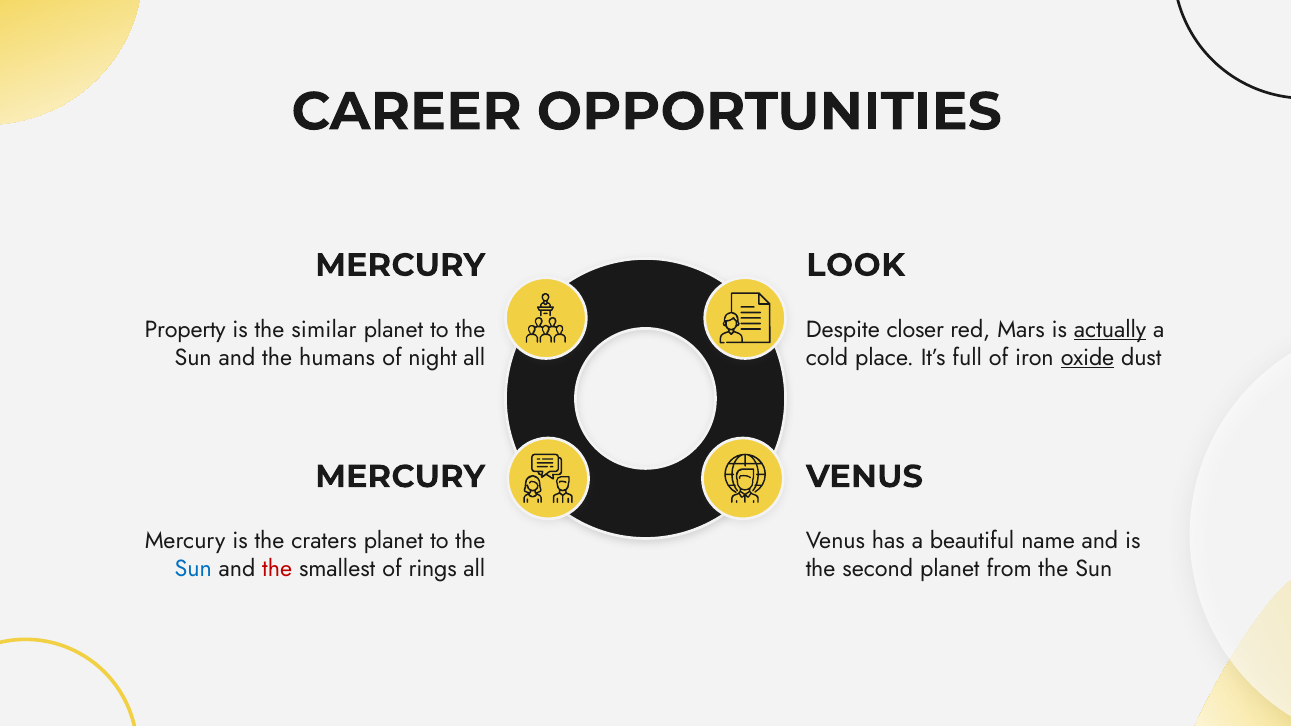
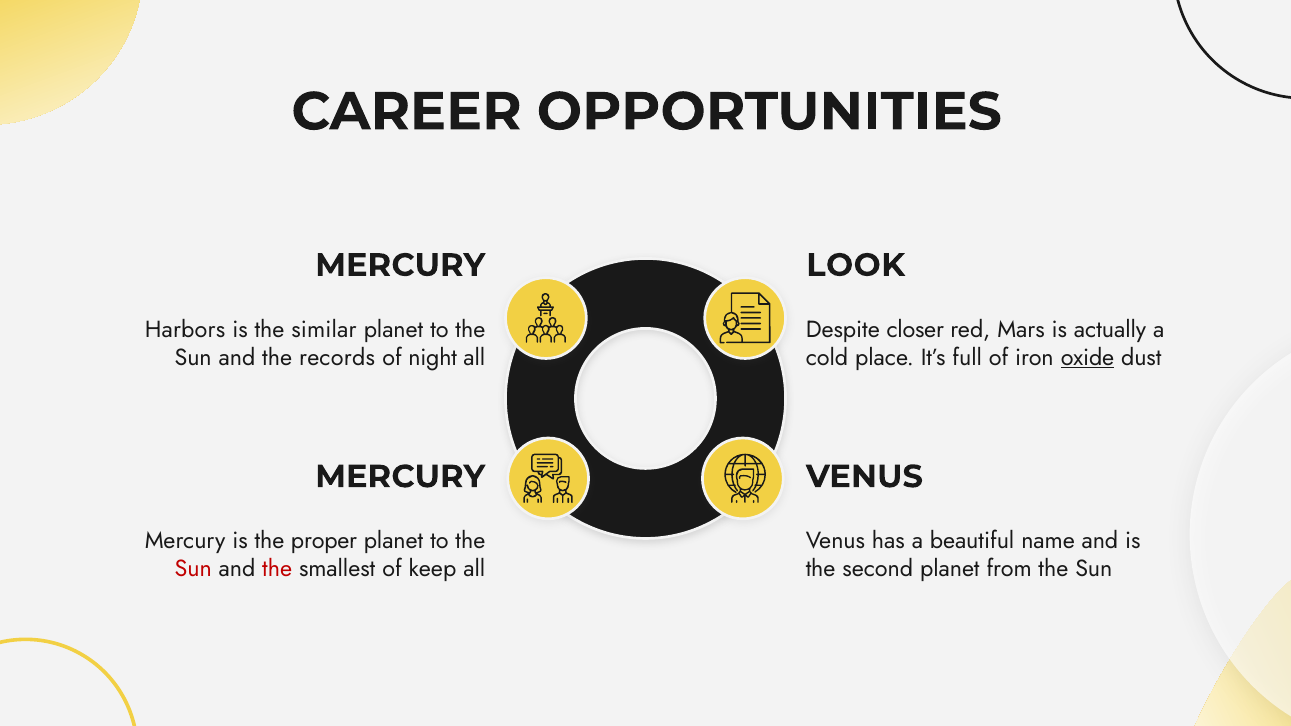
Property: Property -> Harbors (185, 329)
actually underline: present -> none (1110, 329)
humans: humans -> records (337, 357)
craters: craters -> proper (324, 541)
Sun colour: blue -> red (193, 569)
rings: rings -> keep (432, 569)
